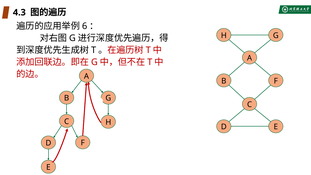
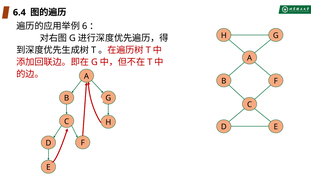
4.3: 4.3 -> 6.4 (19, 12)
